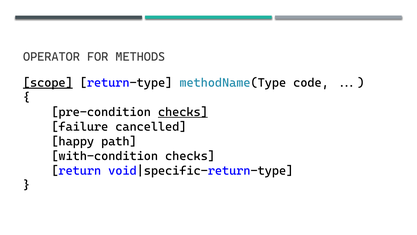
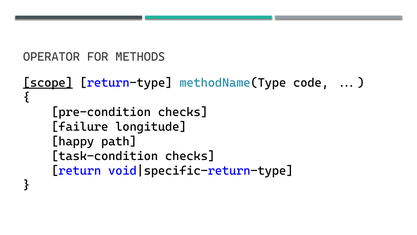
checks underline: present -> none (183, 112)
cancelled: cancelled -> longitude (151, 127)
with-condition: with-condition -> task-condition (105, 156)
